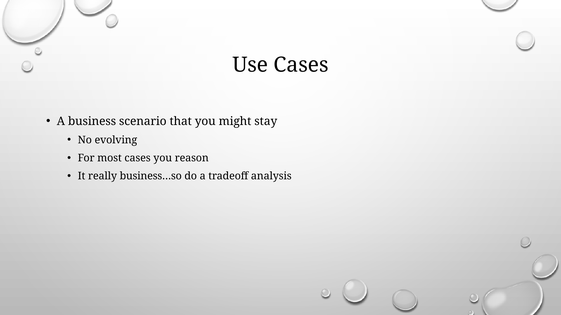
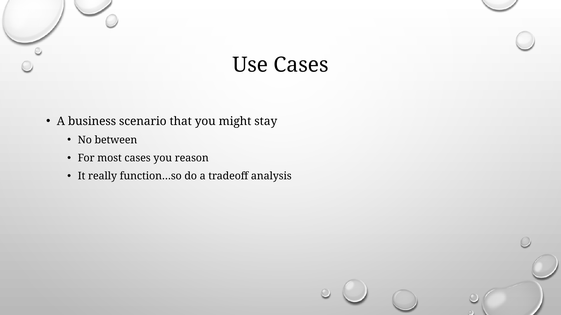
evolving: evolving -> between (116, 140)
business…so: business…so -> function…so (151, 176)
